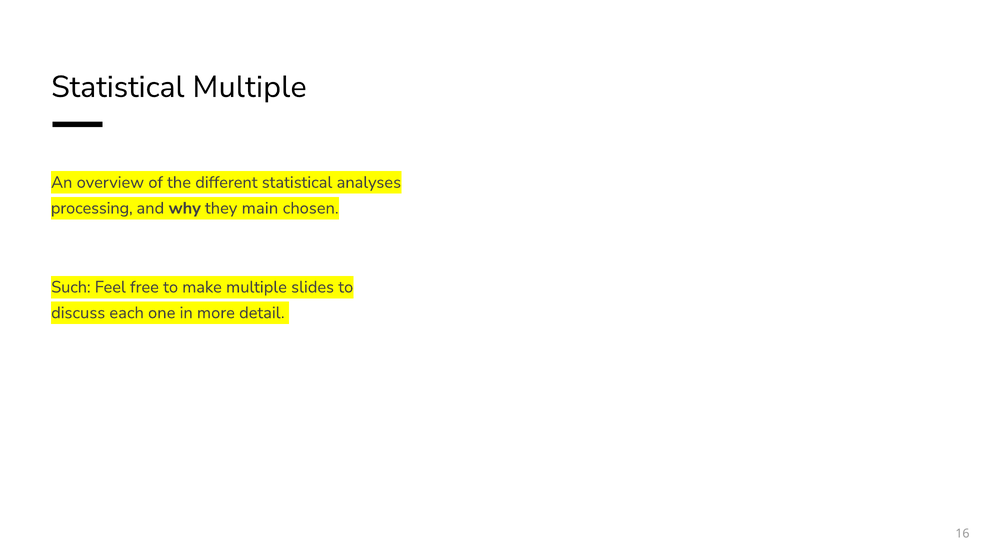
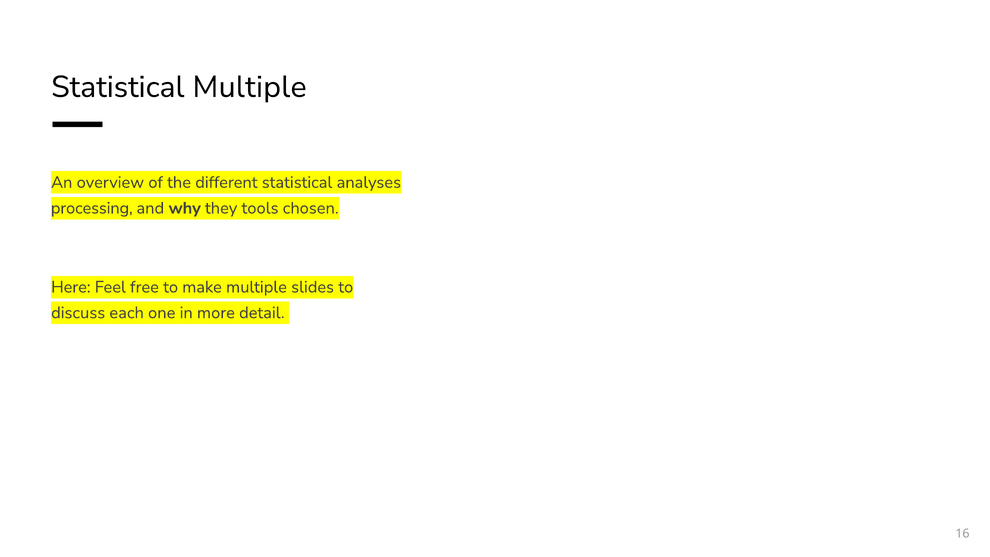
main: main -> tools (260, 208)
Such: Such -> Here (71, 287)
